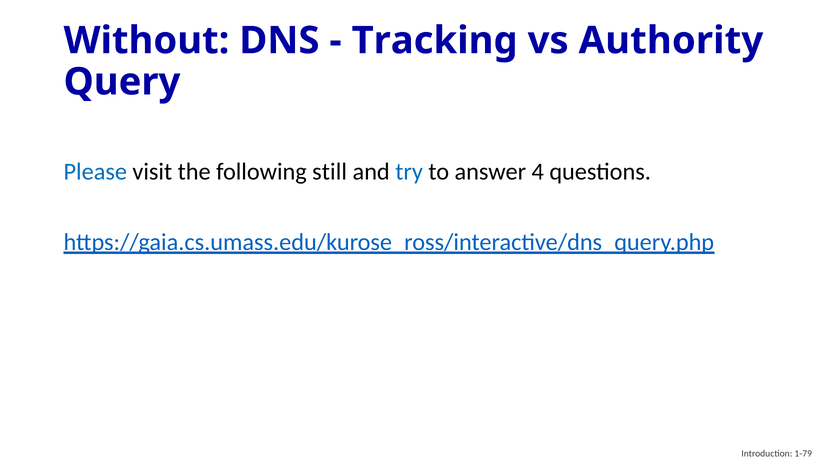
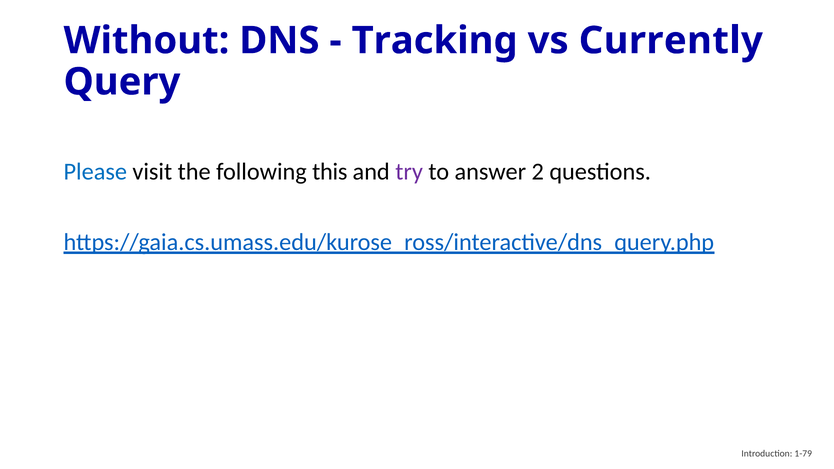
Authority: Authority -> Currently (671, 41)
still: still -> this (330, 172)
try colour: blue -> purple (409, 172)
4: 4 -> 2 (538, 172)
